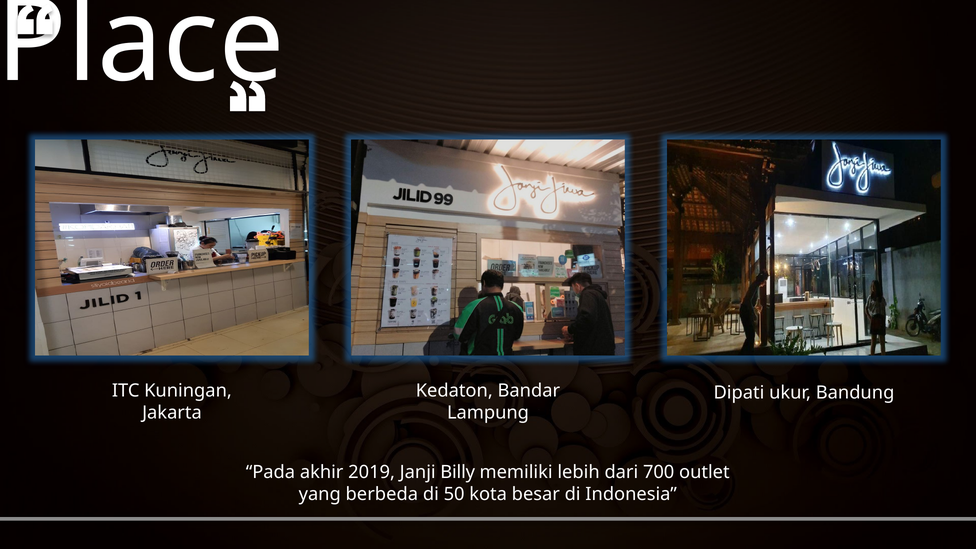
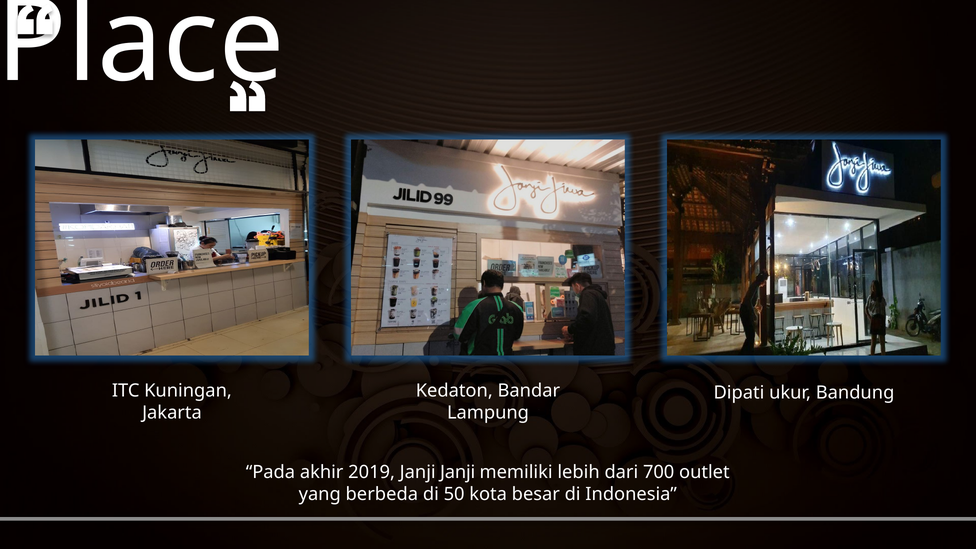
Janji Billy: Billy -> Janji (458, 472)
